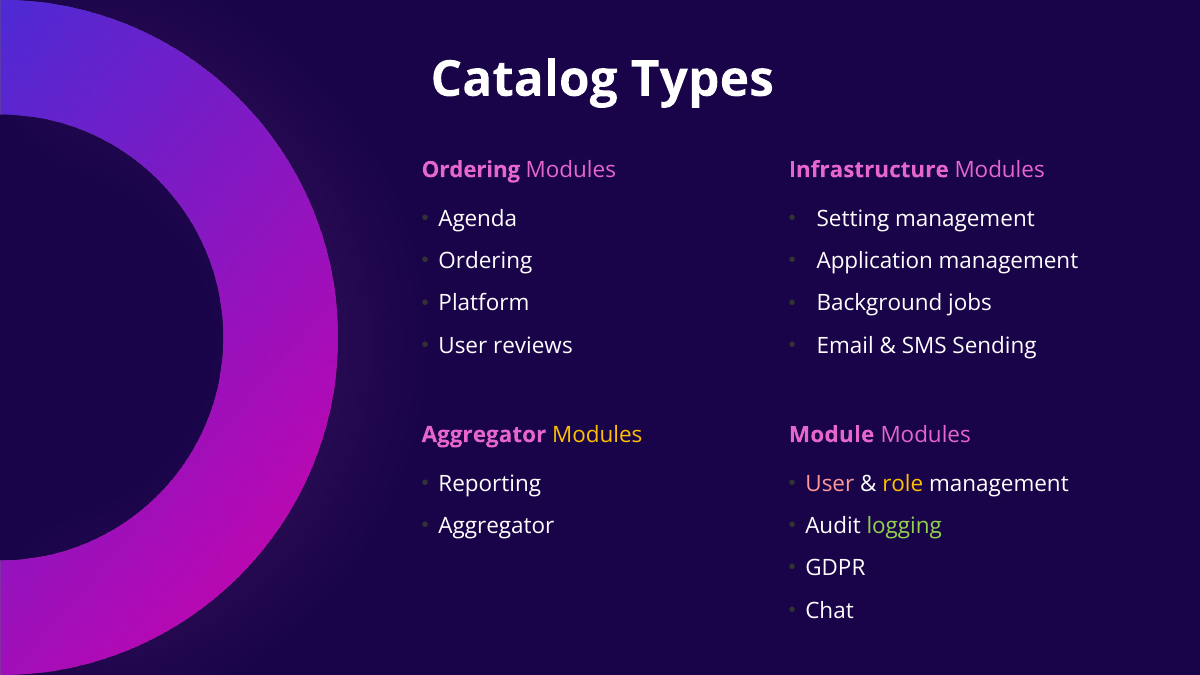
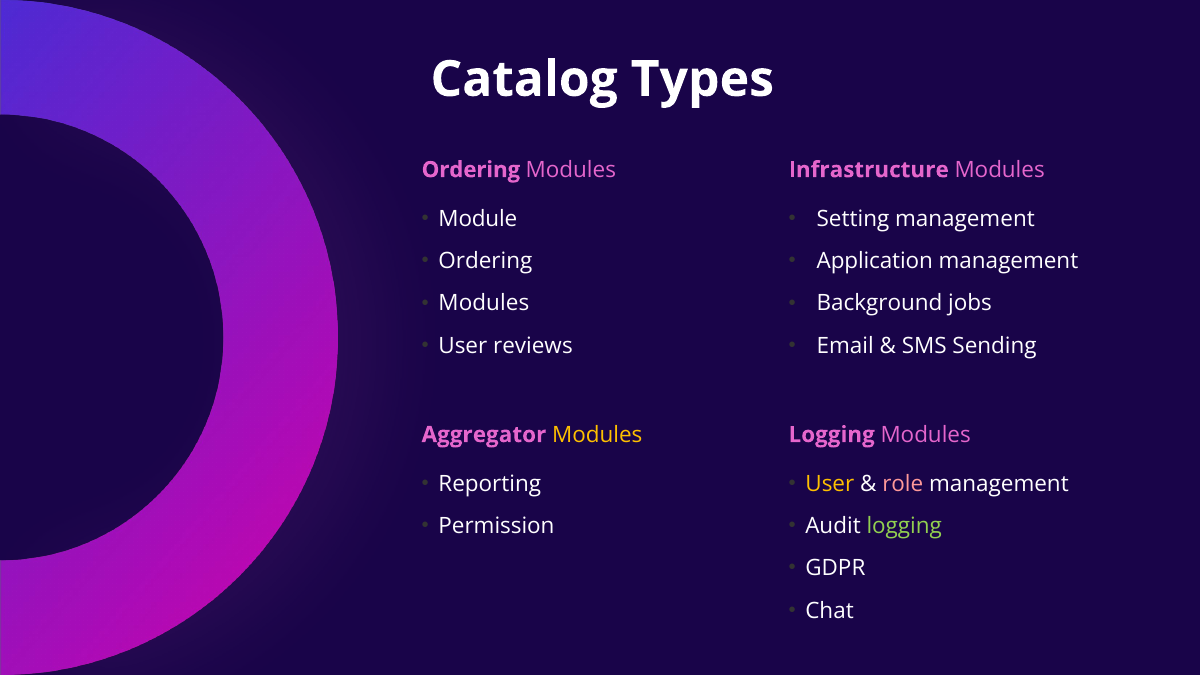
Agenda: Agenda -> Module (478, 219)
Platform: Platform -> Modules (484, 304)
Module: Module -> Logging (832, 435)
User colour: pink -> yellow (830, 484)
role colour: yellow -> pink (903, 484)
Aggregator: Aggregator -> Permission (496, 526)
